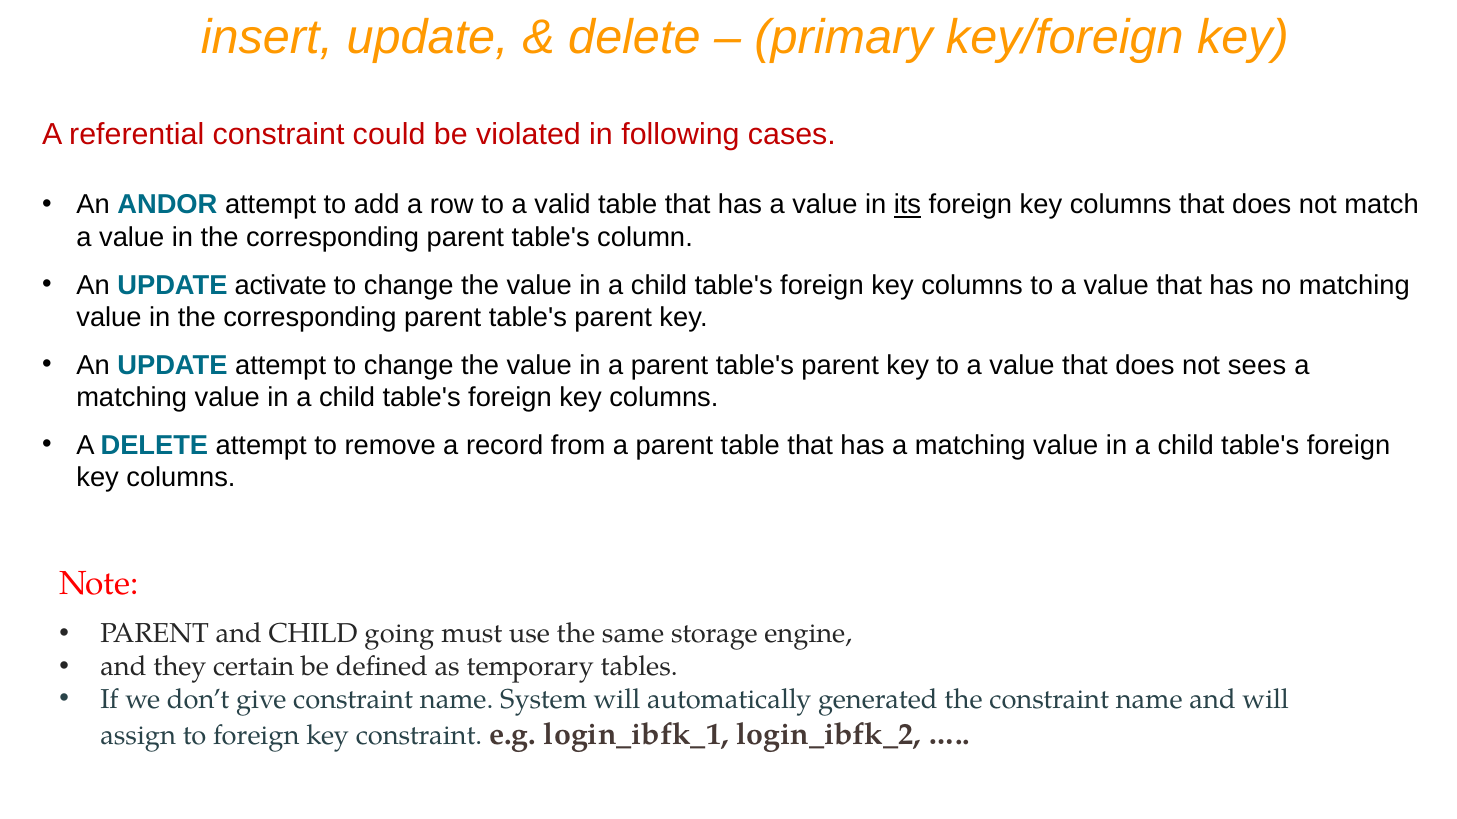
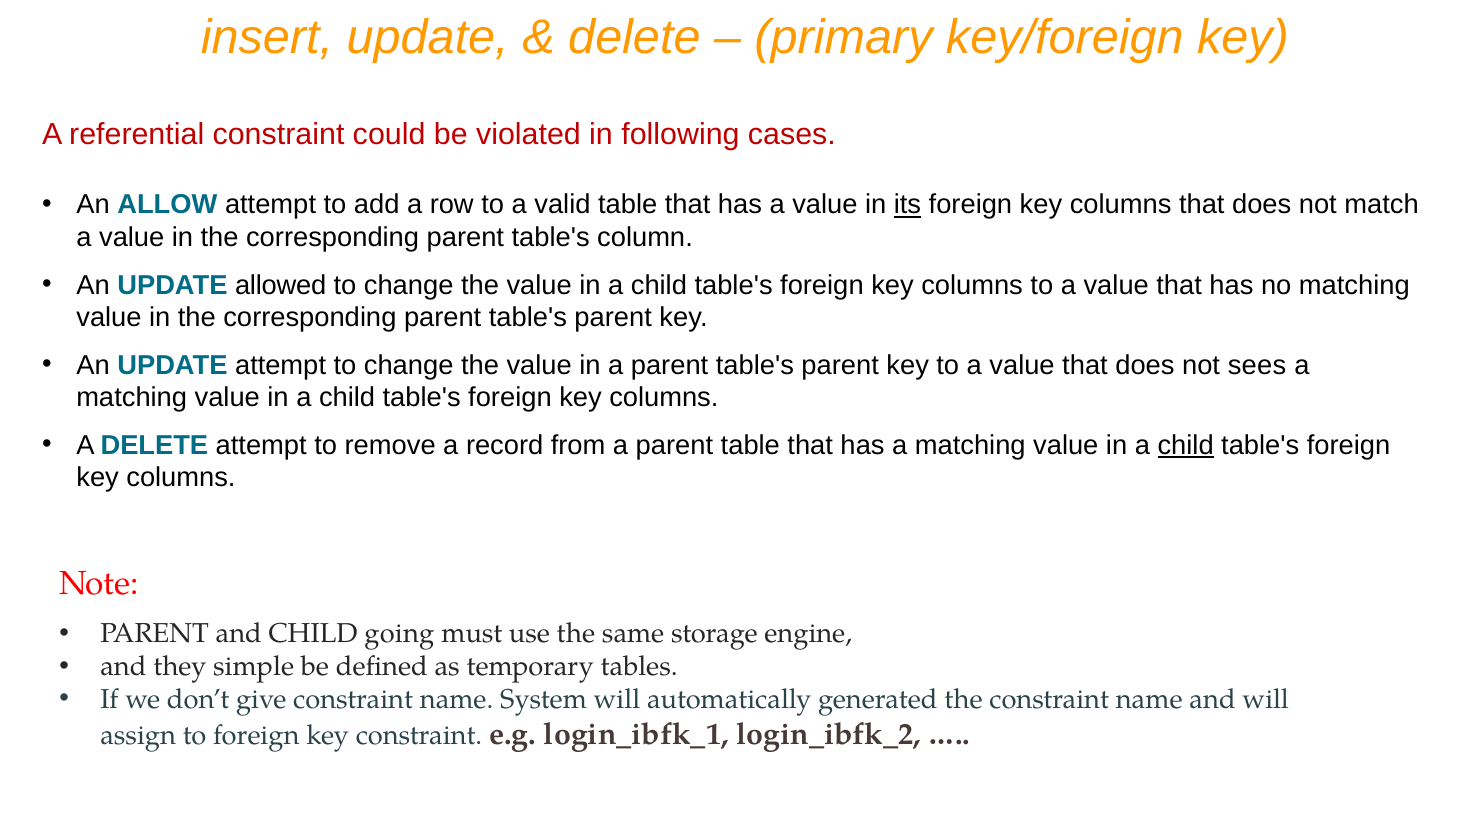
ANDOR: ANDOR -> ALLOW (167, 205)
activate: activate -> allowed (281, 285)
child underline: none -> present (1186, 445)
certain: certain -> simple (254, 667)
